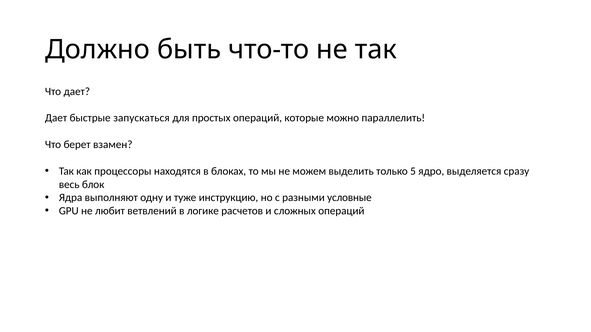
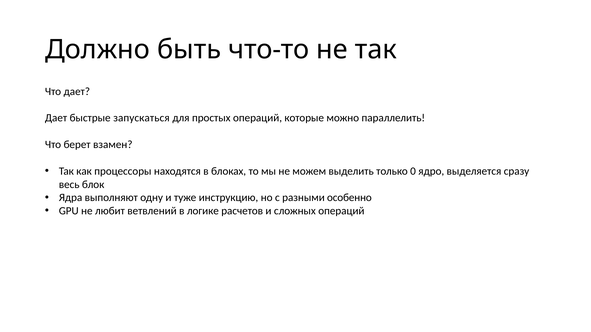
5: 5 -> 0 (413, 171)
условные: условные -> особенно (349, 198)
